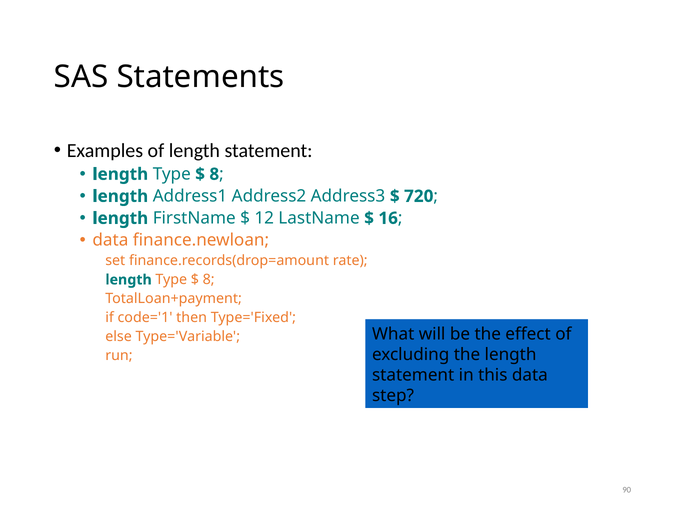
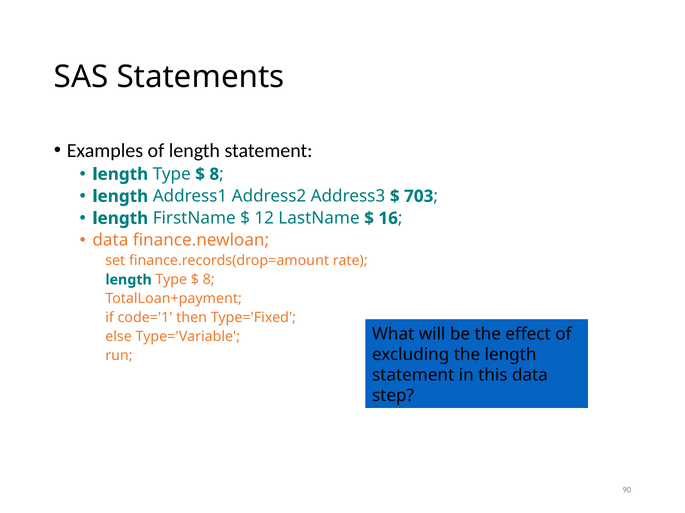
720: 720 -> 703 (419, 197)
